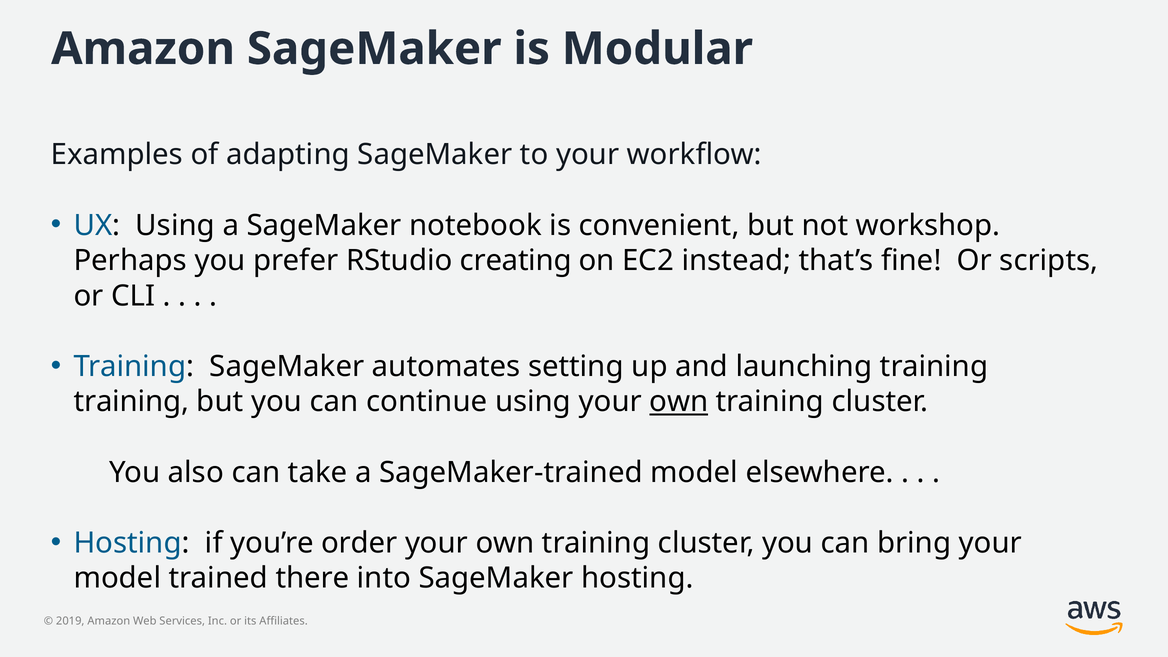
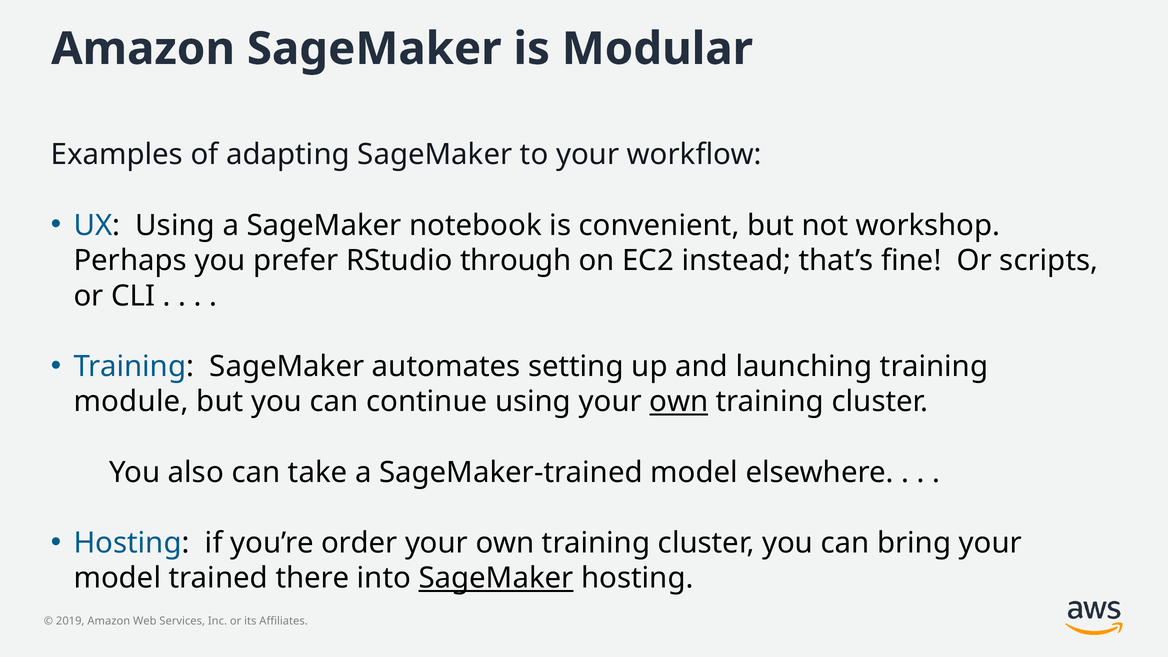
creating: creating -> through (516, 261)
training: training -> module (131, 402)
SageMaker underline: none -> present (496, 578)
